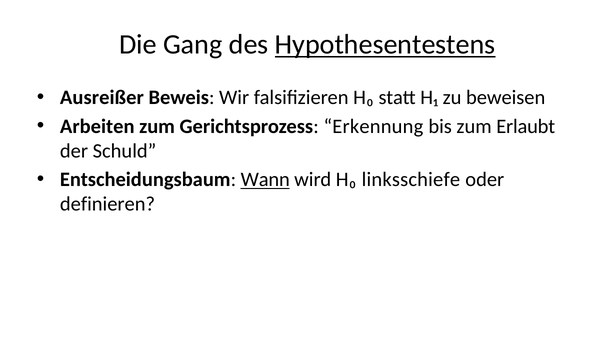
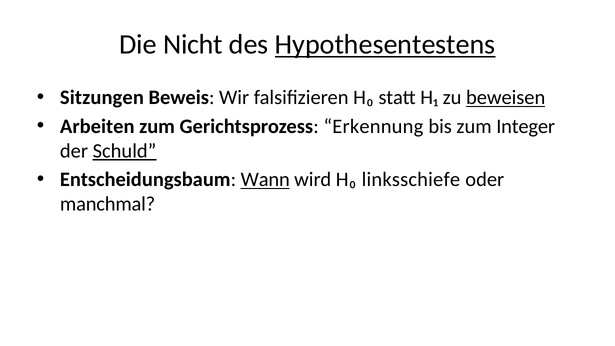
Gang: Gang -> Nicht (193, 45)
Ausreißer: Ausreißer -> Sitzungen (102, 98)
beweisen underline: none -> present (506, 98)
Erlaubt: Erlaubt -> Integer (526, 126)
Schuld underline: none -> present (124, 151)
definieren: definieren -> manchmal (108, 204)
